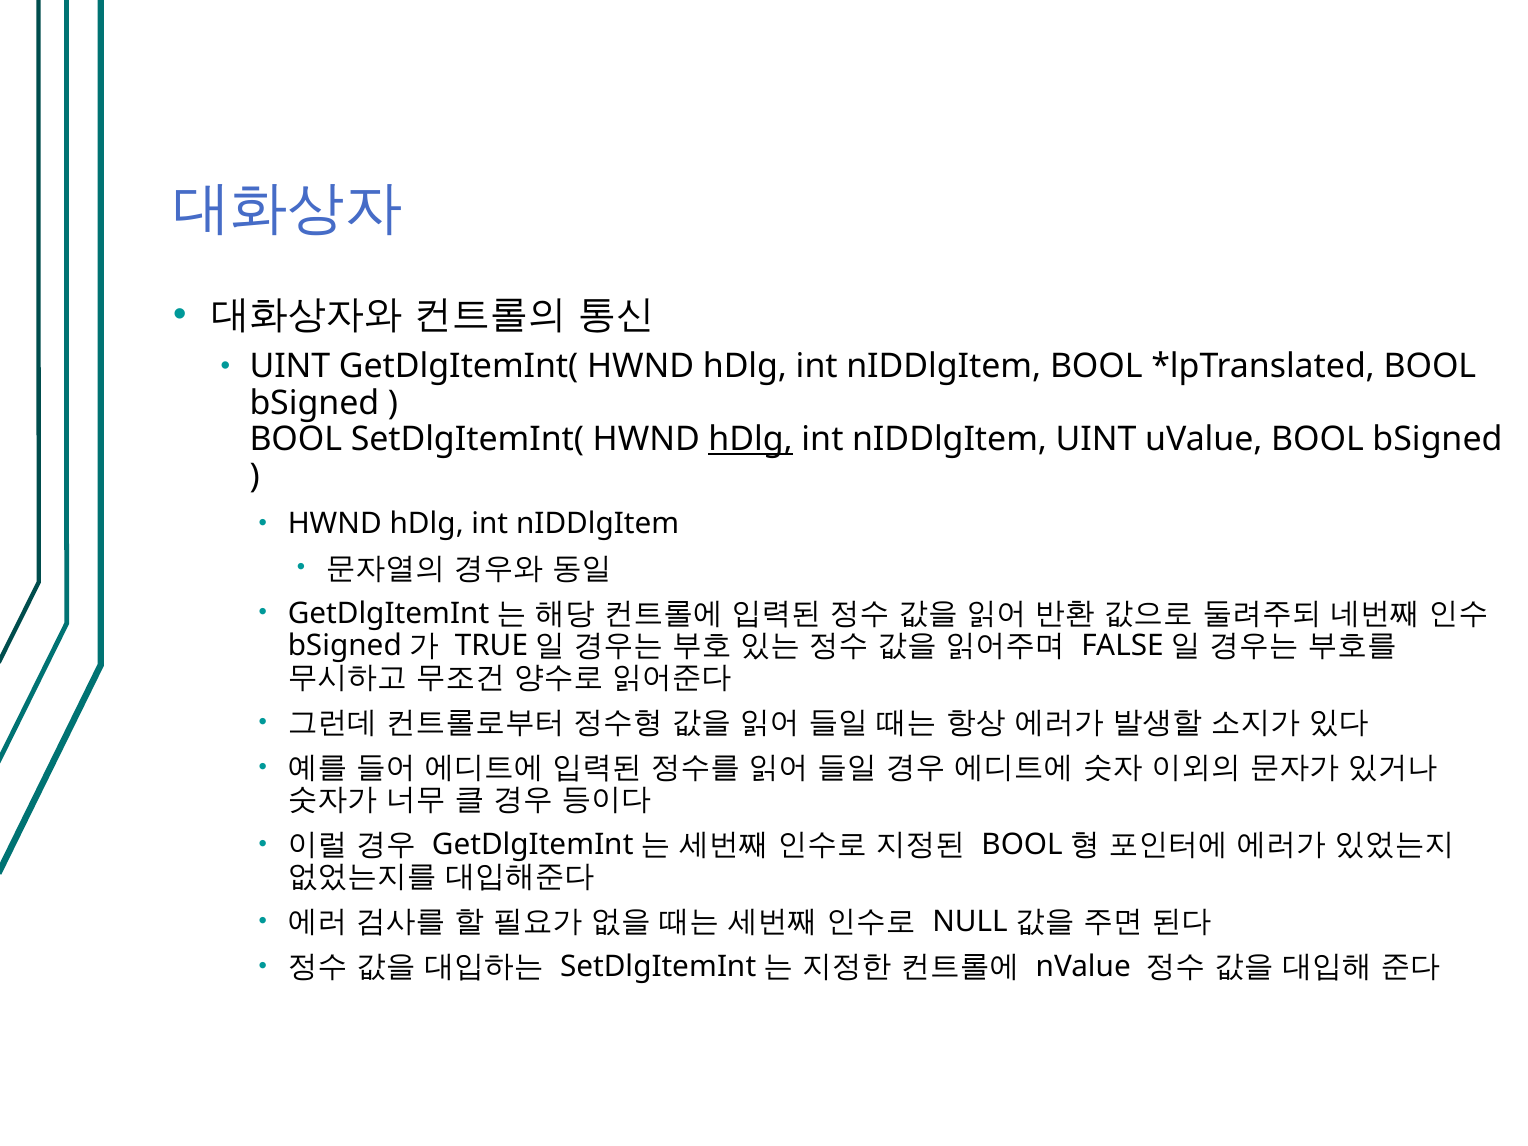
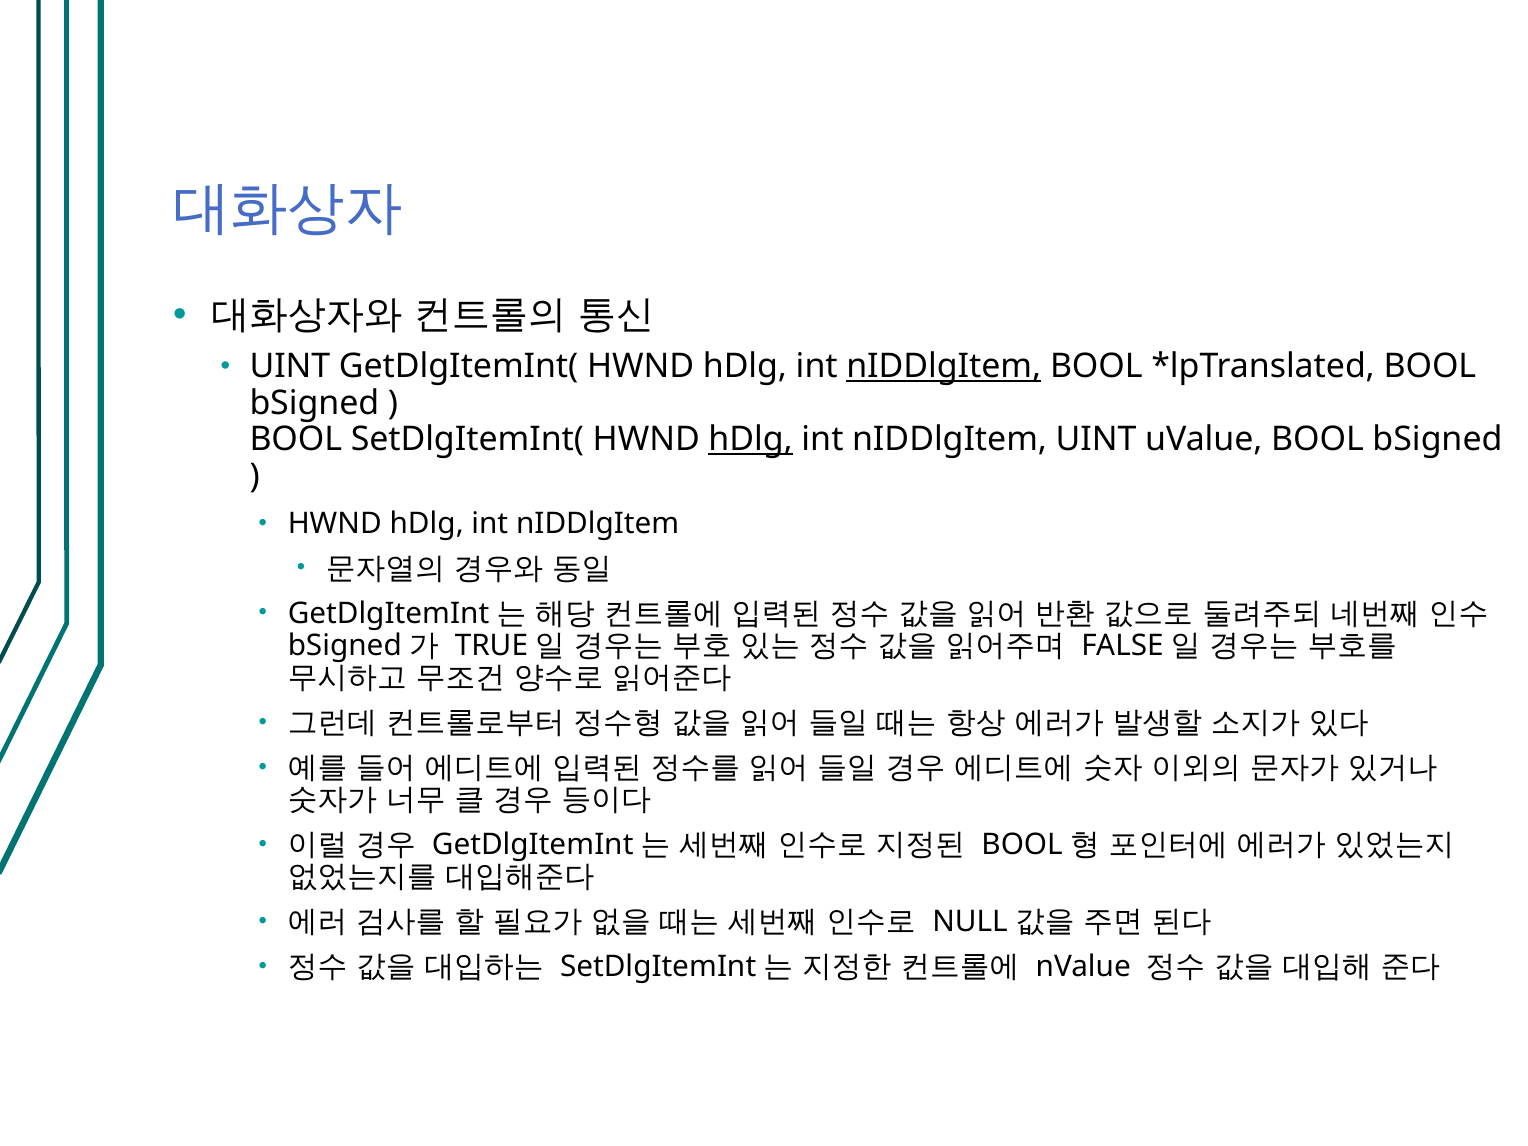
nIDDlgItem underline: none -> present (944, 367)
